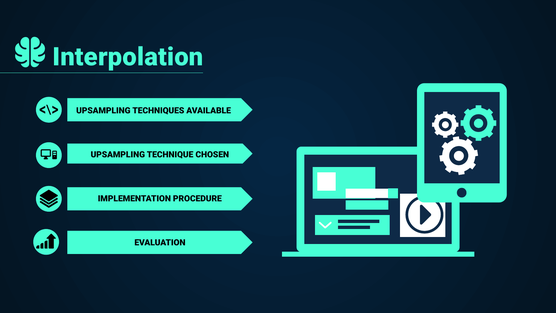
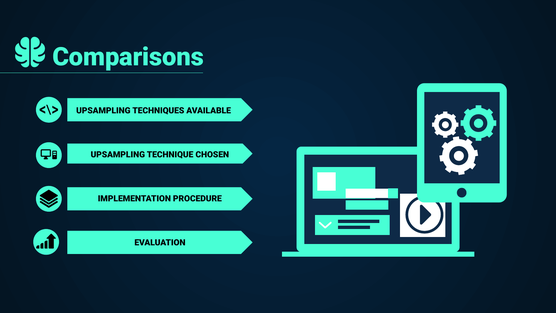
Interpolation: Interpolation -> Comparisons (128, 57)
